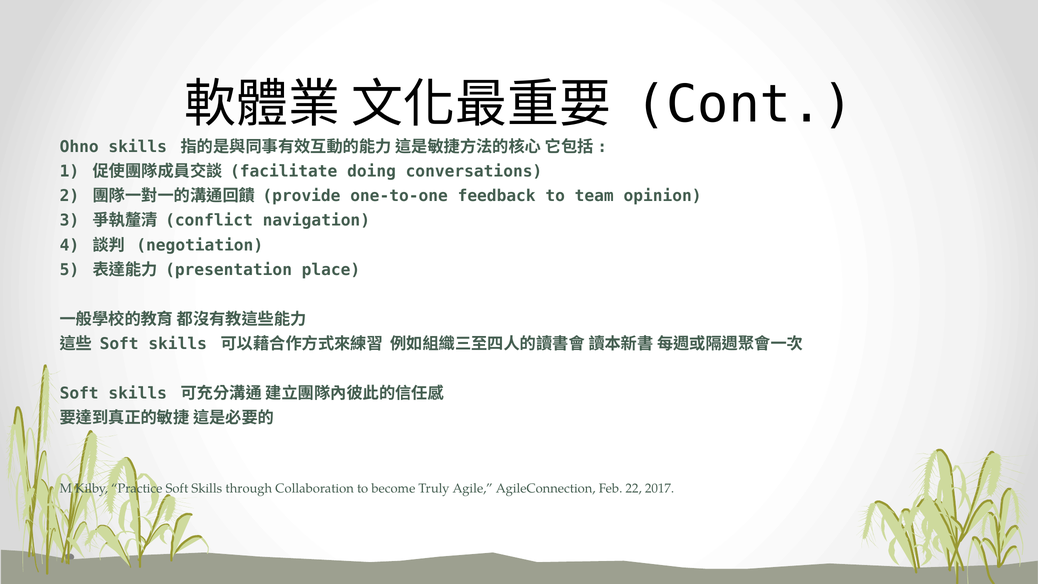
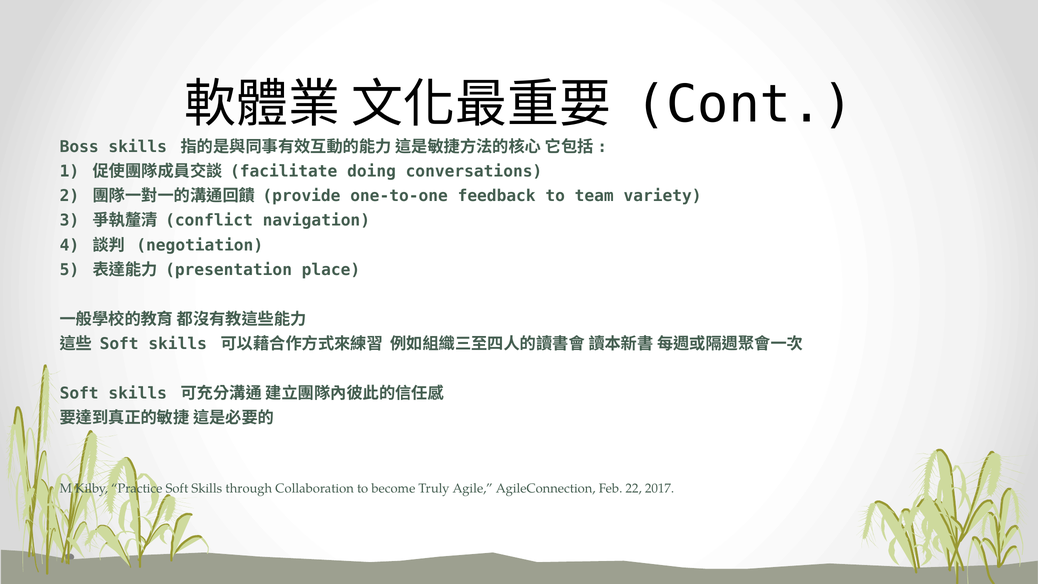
Ohno: Ohno -> Boss (79, 147)
opinion: opinion -> variety (663, 196)
